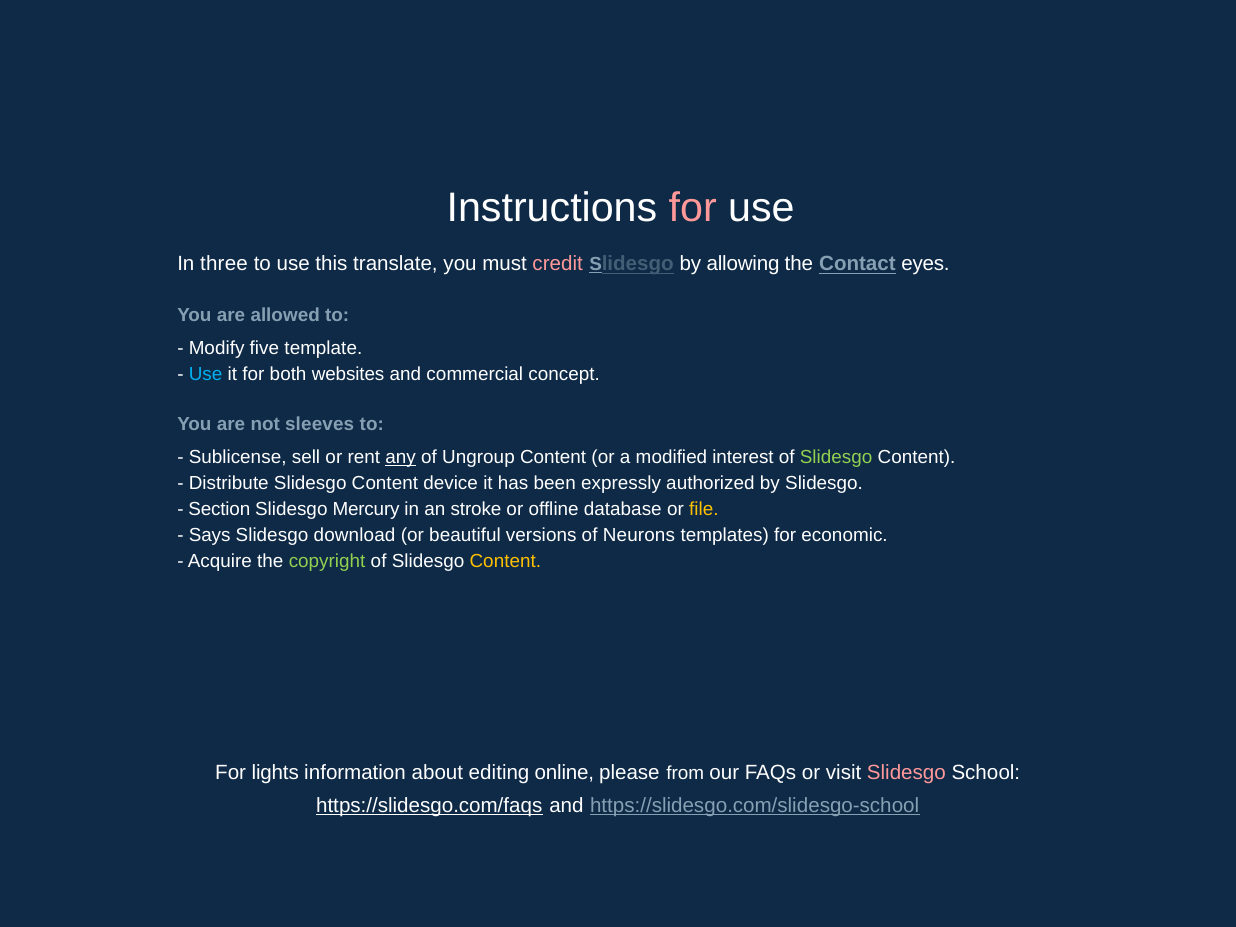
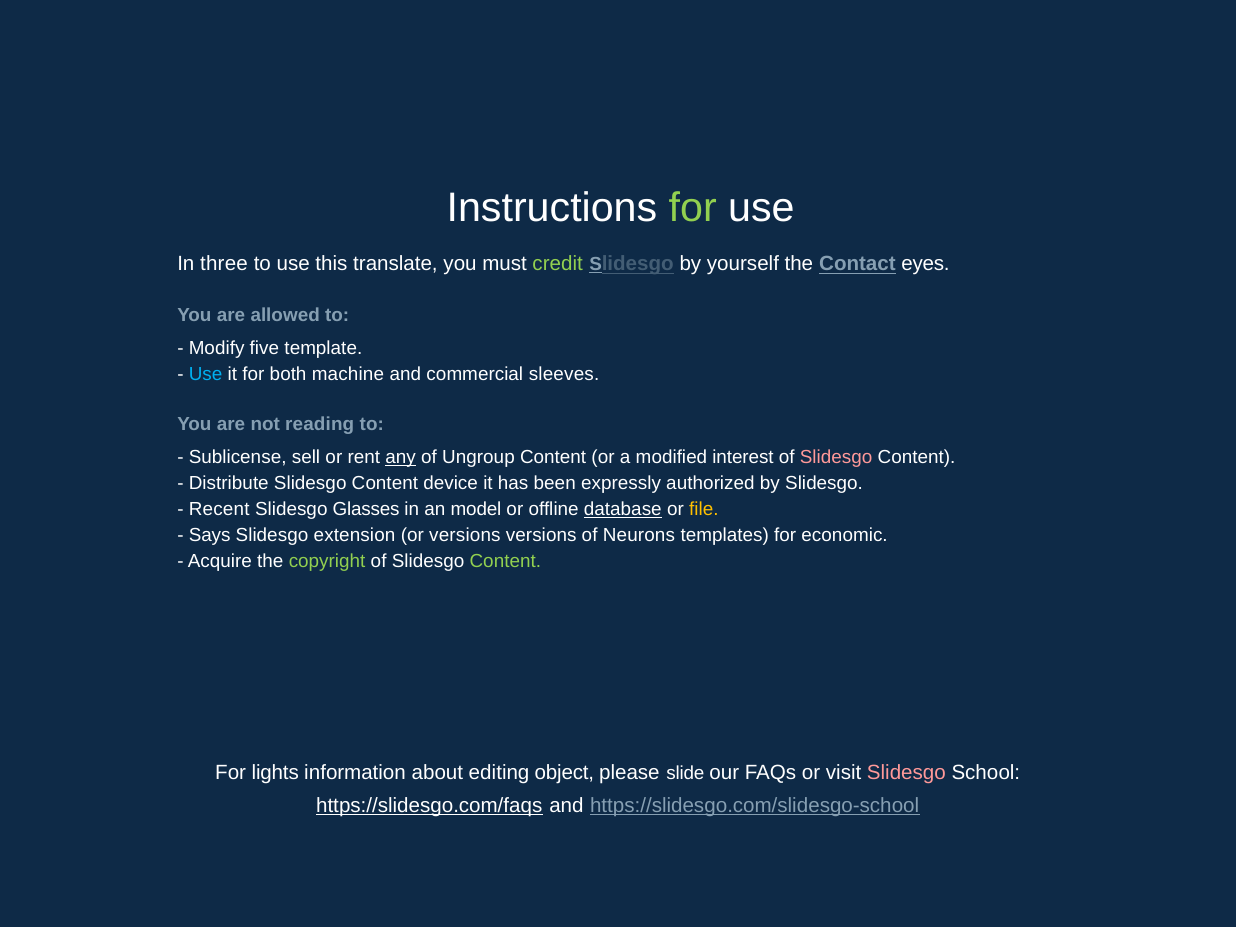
for colour: pink -> light green (693, 208)
credit colour: pink -> light green (558, 264)
allowing: allowing -> yourself (743, 264)
websites: websites -> machine (348, 374)
concept: concept -> sleeves (564, 374)
sleeves: sleeves -> reading (320, 424)
Slidesgo colour: light green -> pink (836, 457)
Section: Section -> Recent (219, 509)
Mercury: Mercury -> Glasses (366, 509)
stroke: stroke -> model (476, 509)
database underline: none -> present (623, 509)
download: download -> extension (355, 535)
or beautiful: beautiful -> versions (465, 535)
Content colour: yellow -> light green (505, 561)
online: online -> object (564, 773)
from: from -> slide (685, 774)
